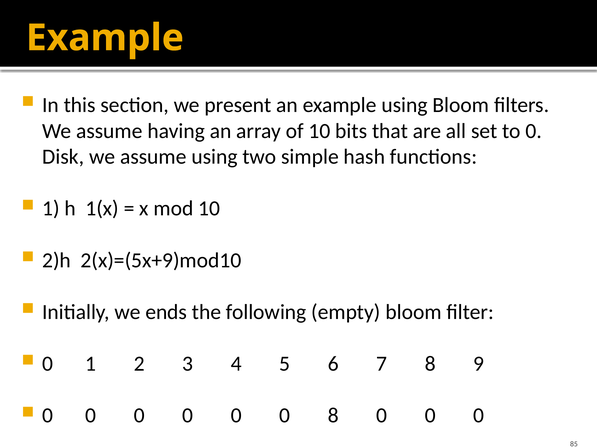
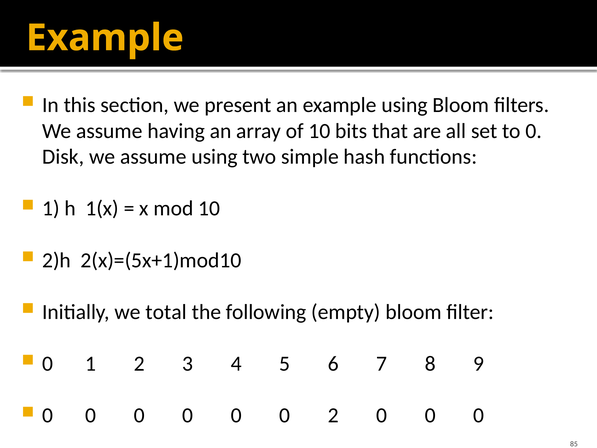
2(x)=(5x+9)mod10: 2(x)=(5x+9)mod10 -> 2(x)=(5x+1)mod10 (161, 260)
ends: ends -> total (166, 312)
0 8: 8 -> 2 (333, 415)
